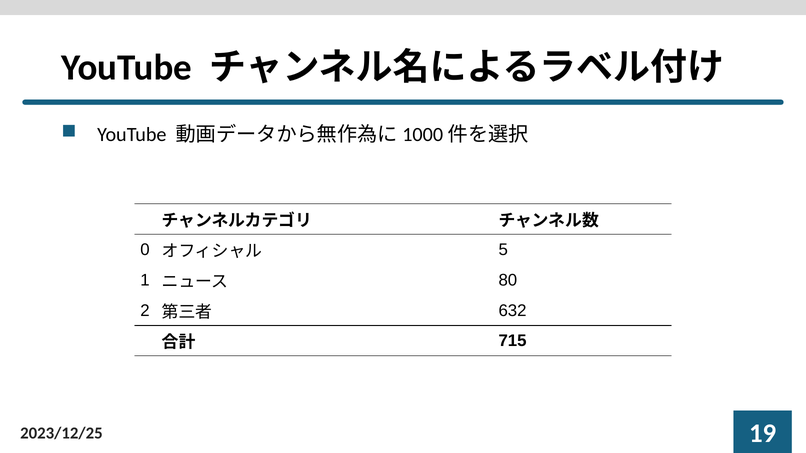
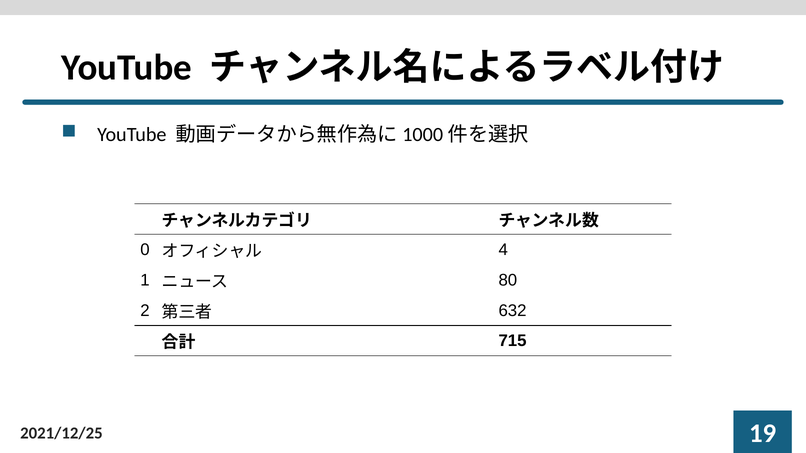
5: 5 -> 4 (503, 250)
2023/12/25: 2023/12/25 -> 2021/12/25 (61, 433)
